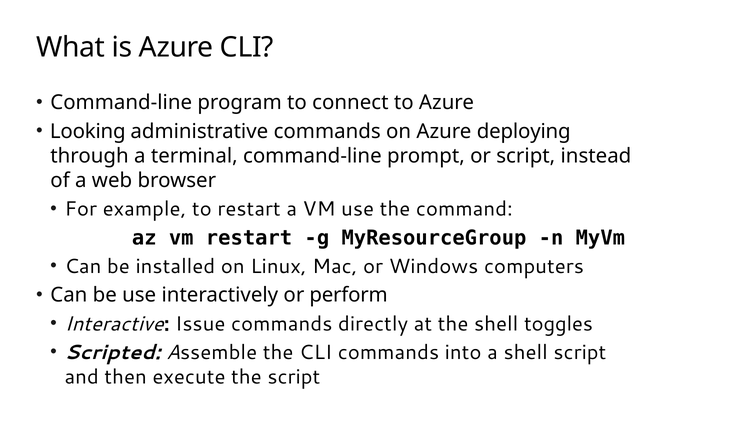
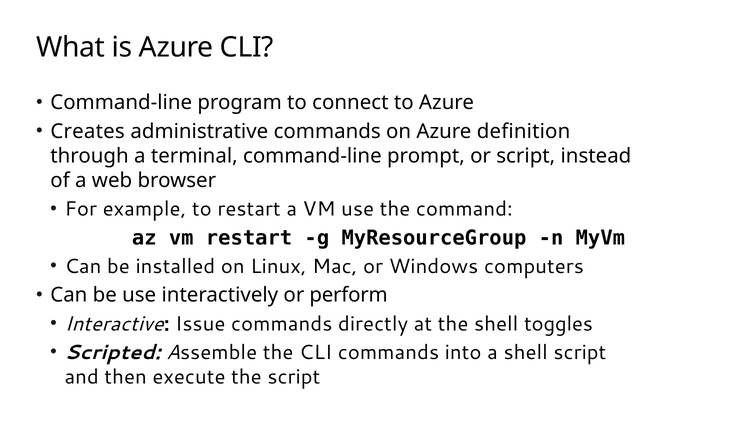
Looking: Looking -> Creates (88, 131)
deploying: deploying -> definition (524, 131)
